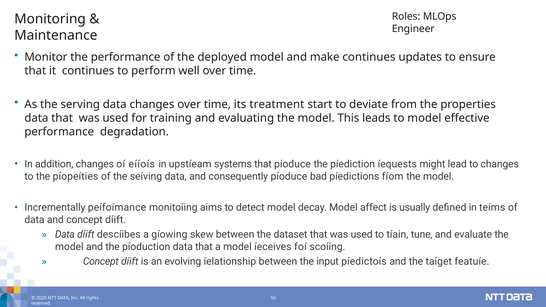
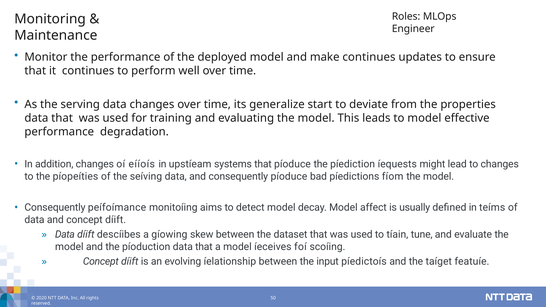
treatment: treatment -> generalize (277, 104)
Incrementally: Incrementally -> Consequently (55, 208)
